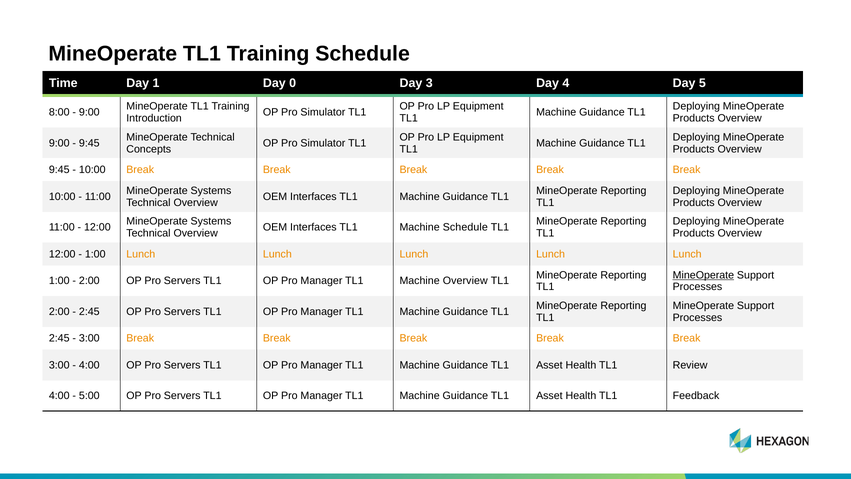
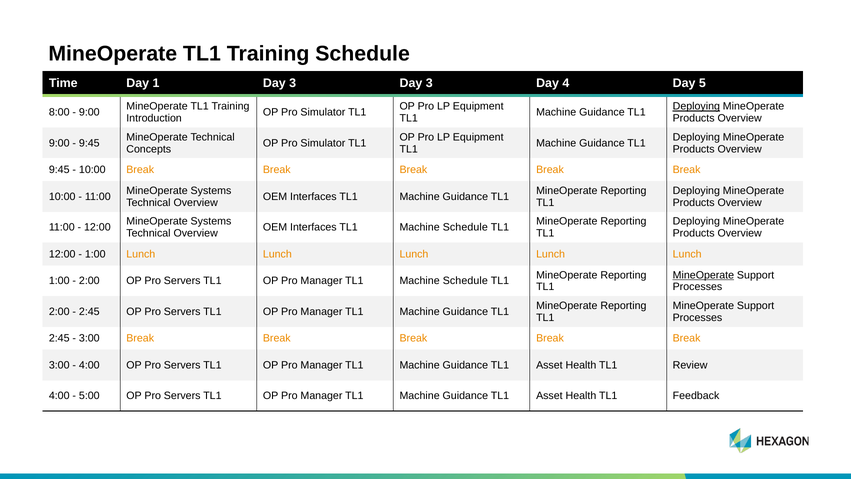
1 Day 0: 0 -> 3 (293, 83)
Deploying underline: none -> present (696, 106)
Manager TL1 Machine Overview: Overview -> Schedule (465, 281)
